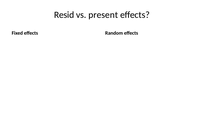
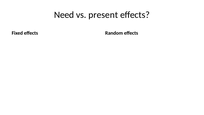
Resid: Resid -> Need (64, 15)
